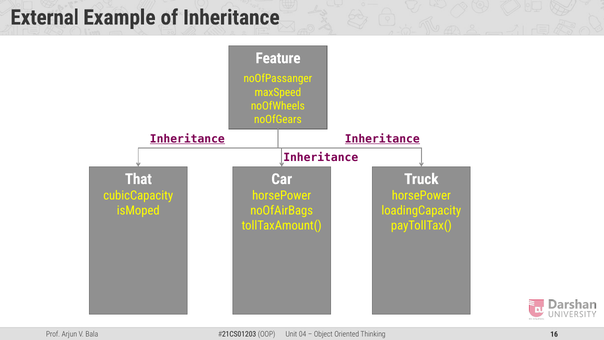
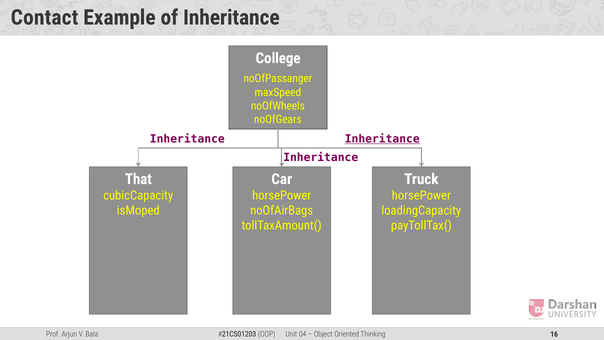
External: External -> Contact (44, 17)
Feature: Feature -> College (278, 58)
Inheritance underline: present -> none (187, 139)
